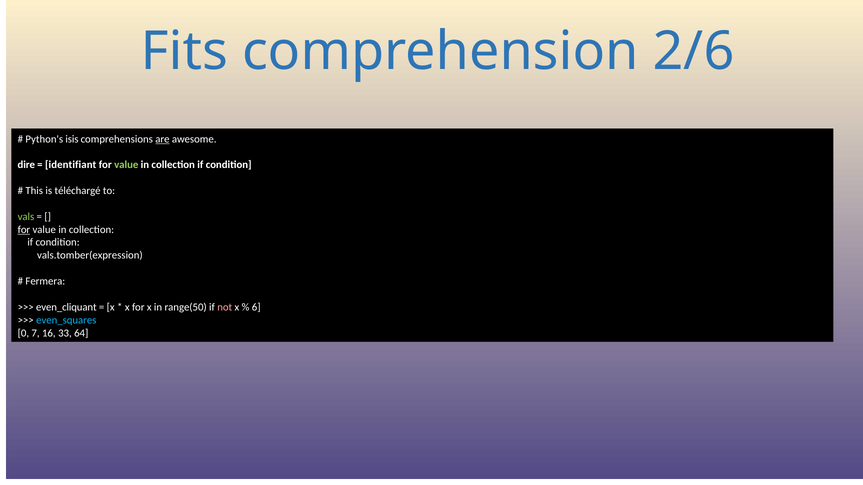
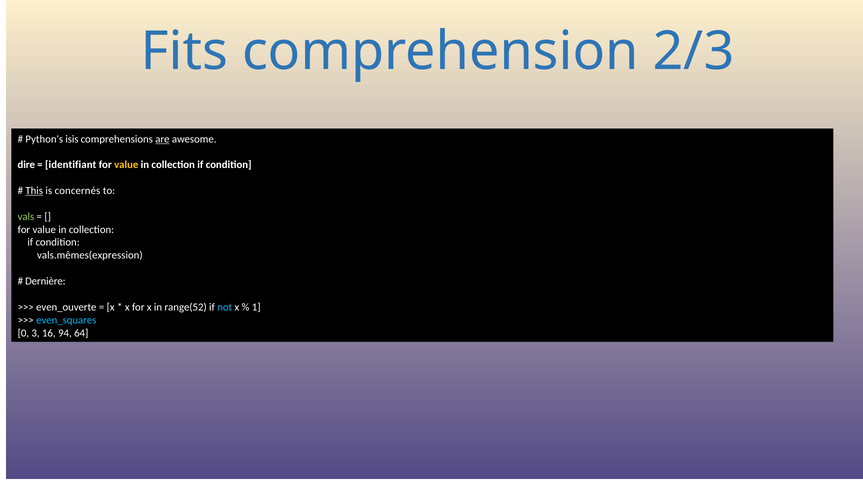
2/6: 2/6 -> 2/3 (694, 51)
value colour: light green -> yellow (126, 165)
This underline: none -> present (34, 191)
téléchargé: téléchargé -> concernés (77, 191)
for underline: present -> none (24, 230)
vals.tomber(expression: vals.tomber(expression -> vals.mêmes(expression (90, 256)
Fermera: Fermera -> Dernière (45, 281)
even_cliquant: even_cliquant -> even_ouverte (66, 307)
range(50: range(50 -> range(52 (186, 307)
not colour: pink -> light blue (225, 307)
6: 6 -> 1 (256, 307)
7: 7 -> 3 (36, 333)
33: 33 -> 94 (65, 333)
